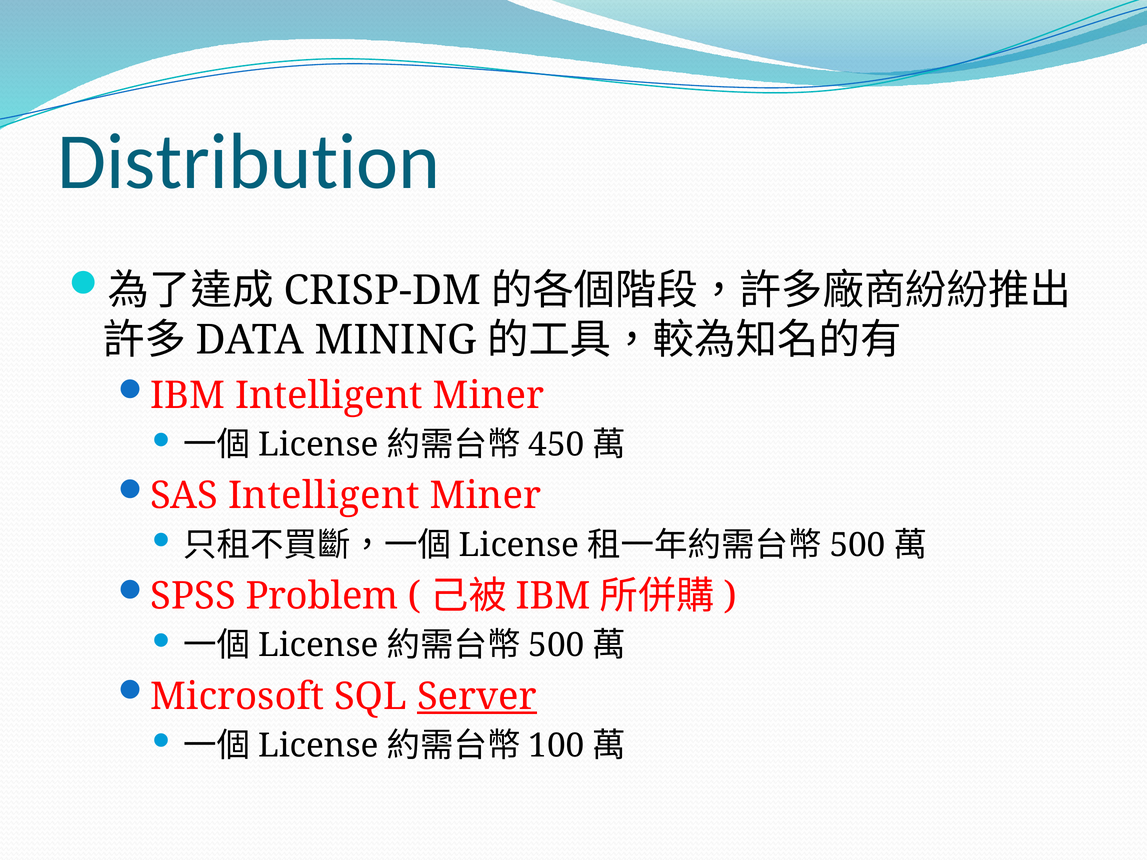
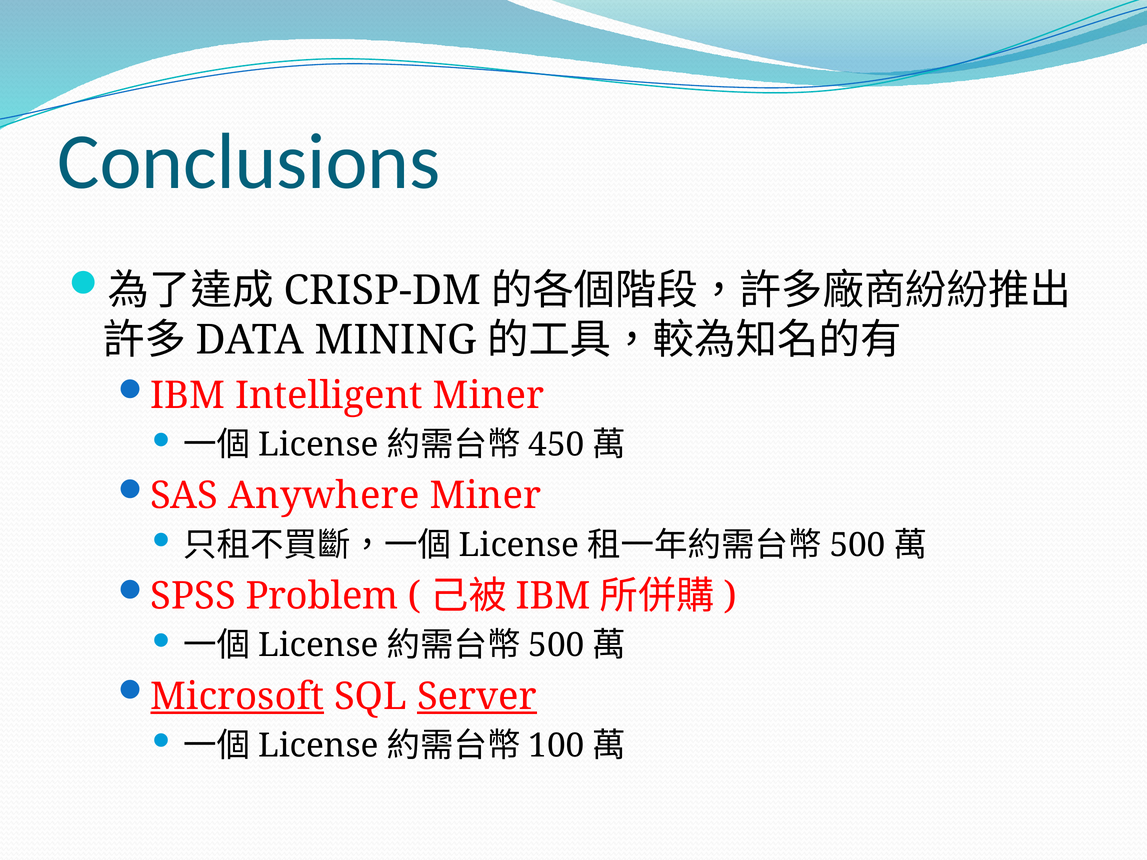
Distribution: Distribution -> Conclusions (249, 162)
SAS Intelligent: Intelligent -> Anywhere (324, 496)
Microsoft underline: none -> present (237, 697)
